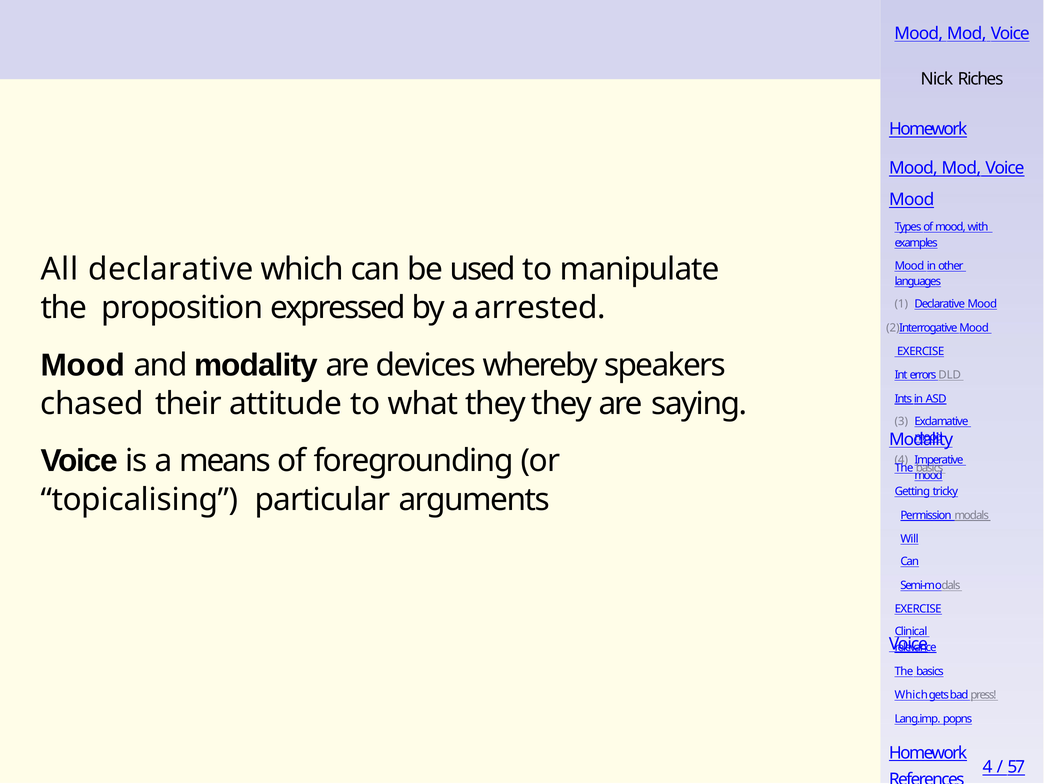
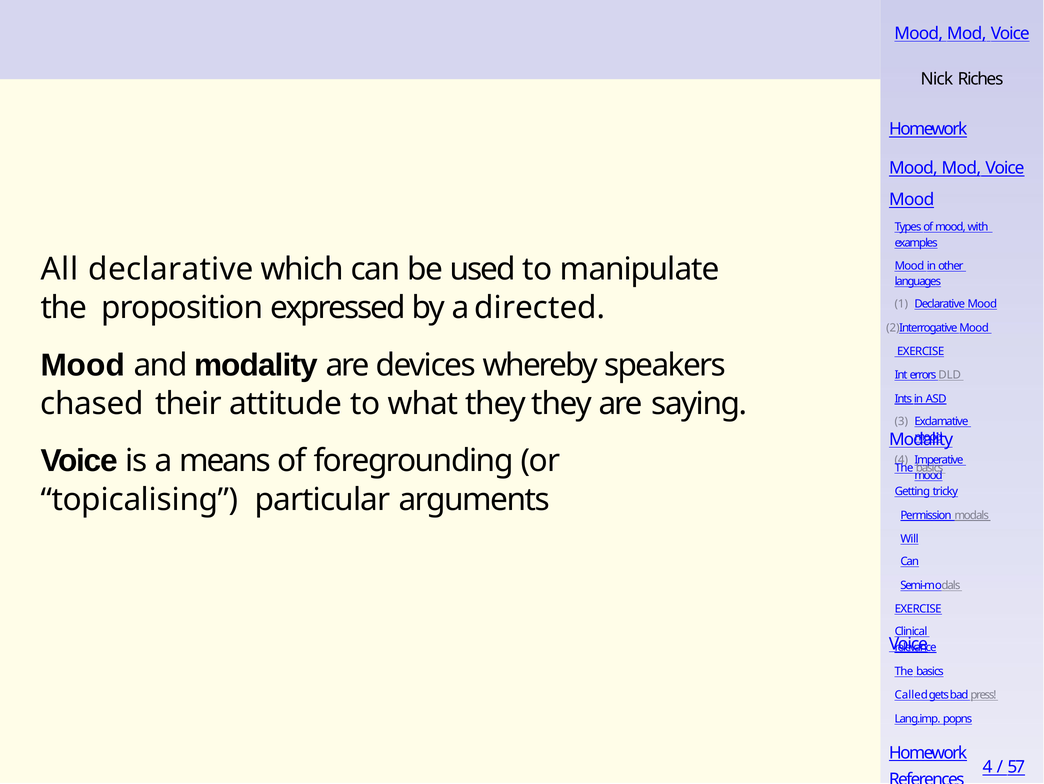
arrested: arrested -> directed (540, 308)
Which: Which -> Called (911, 695)
